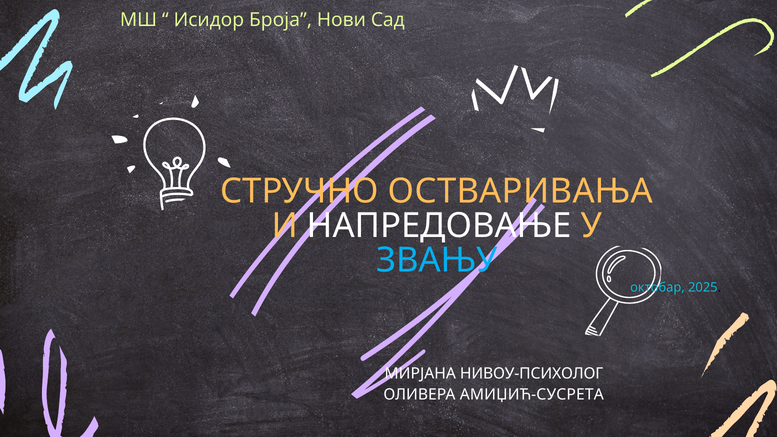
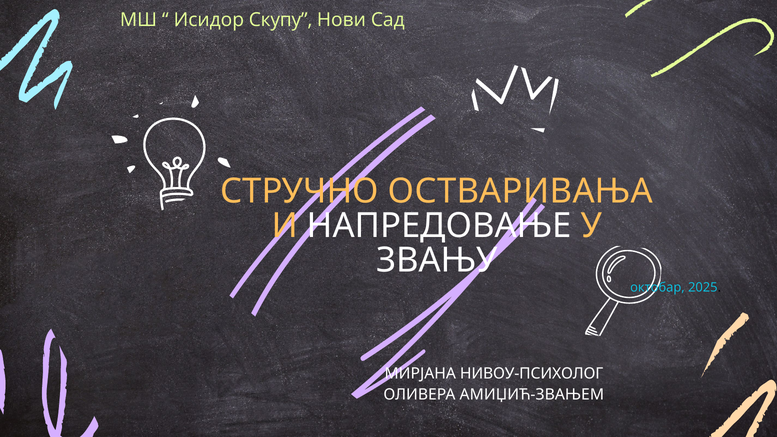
Броја: Броја -> Скупу (281, 20)
ЗВАЊУ colour: light blue -> white (437, 260)
АМИЏИЋ-СУСРЕТА: АМИЏИЋ-СУСРЕТА -> АМИЏИЋ-ЗВАЊЕМ (532, 395)
